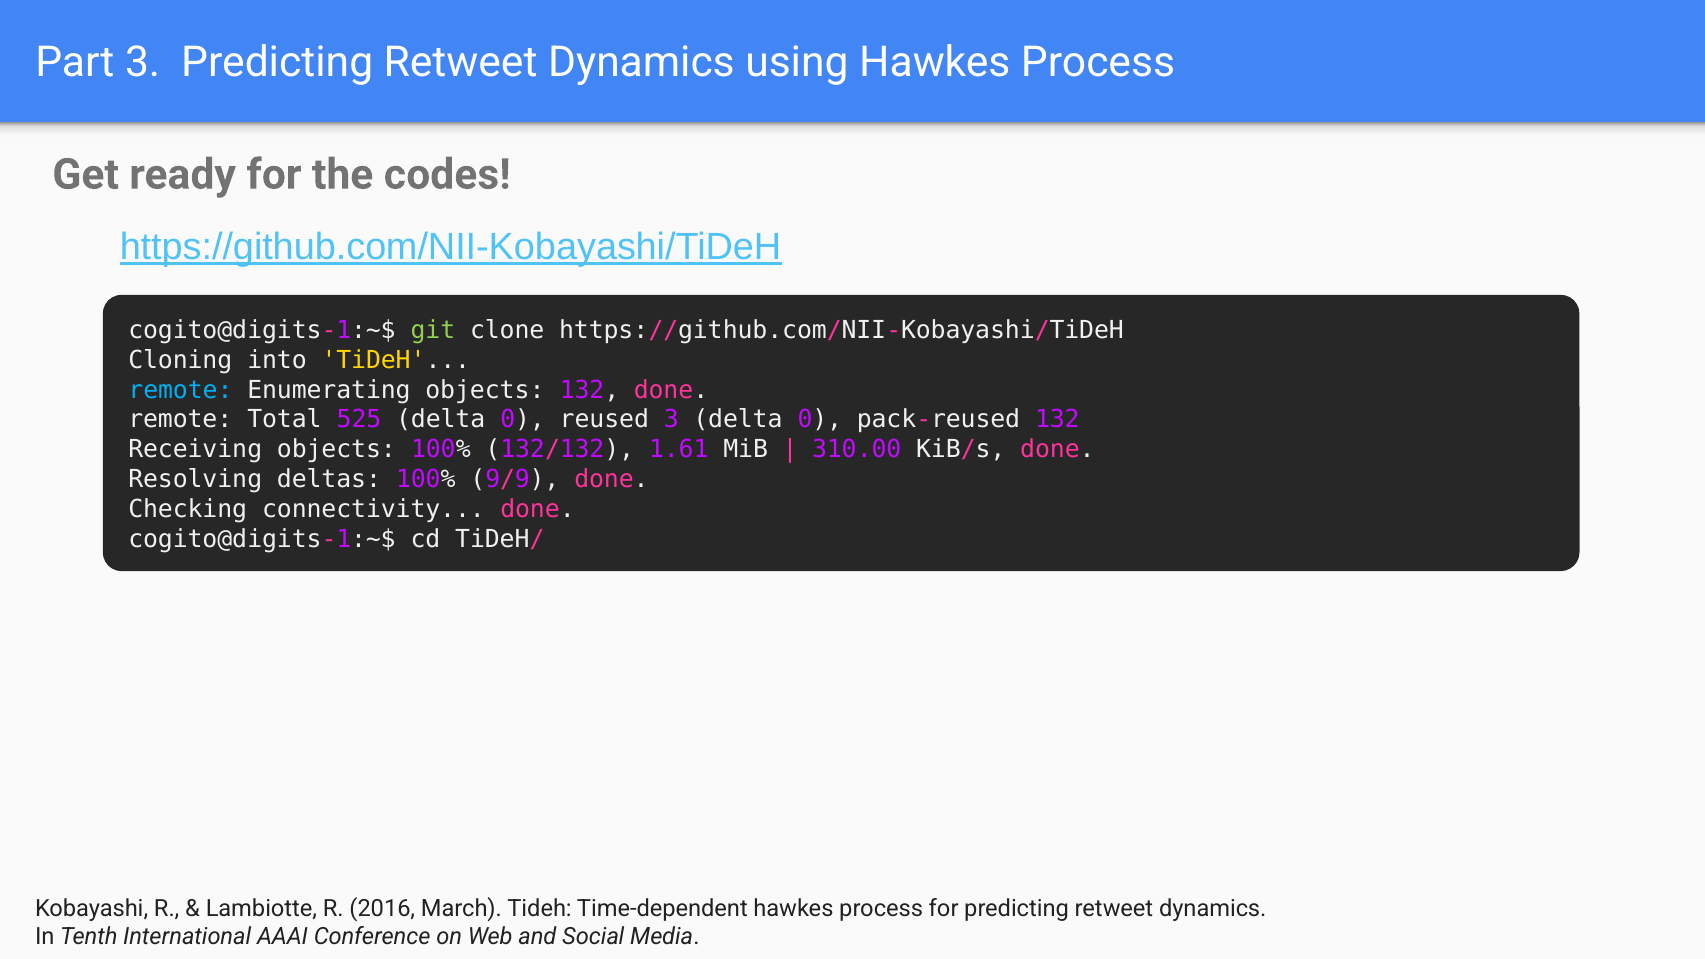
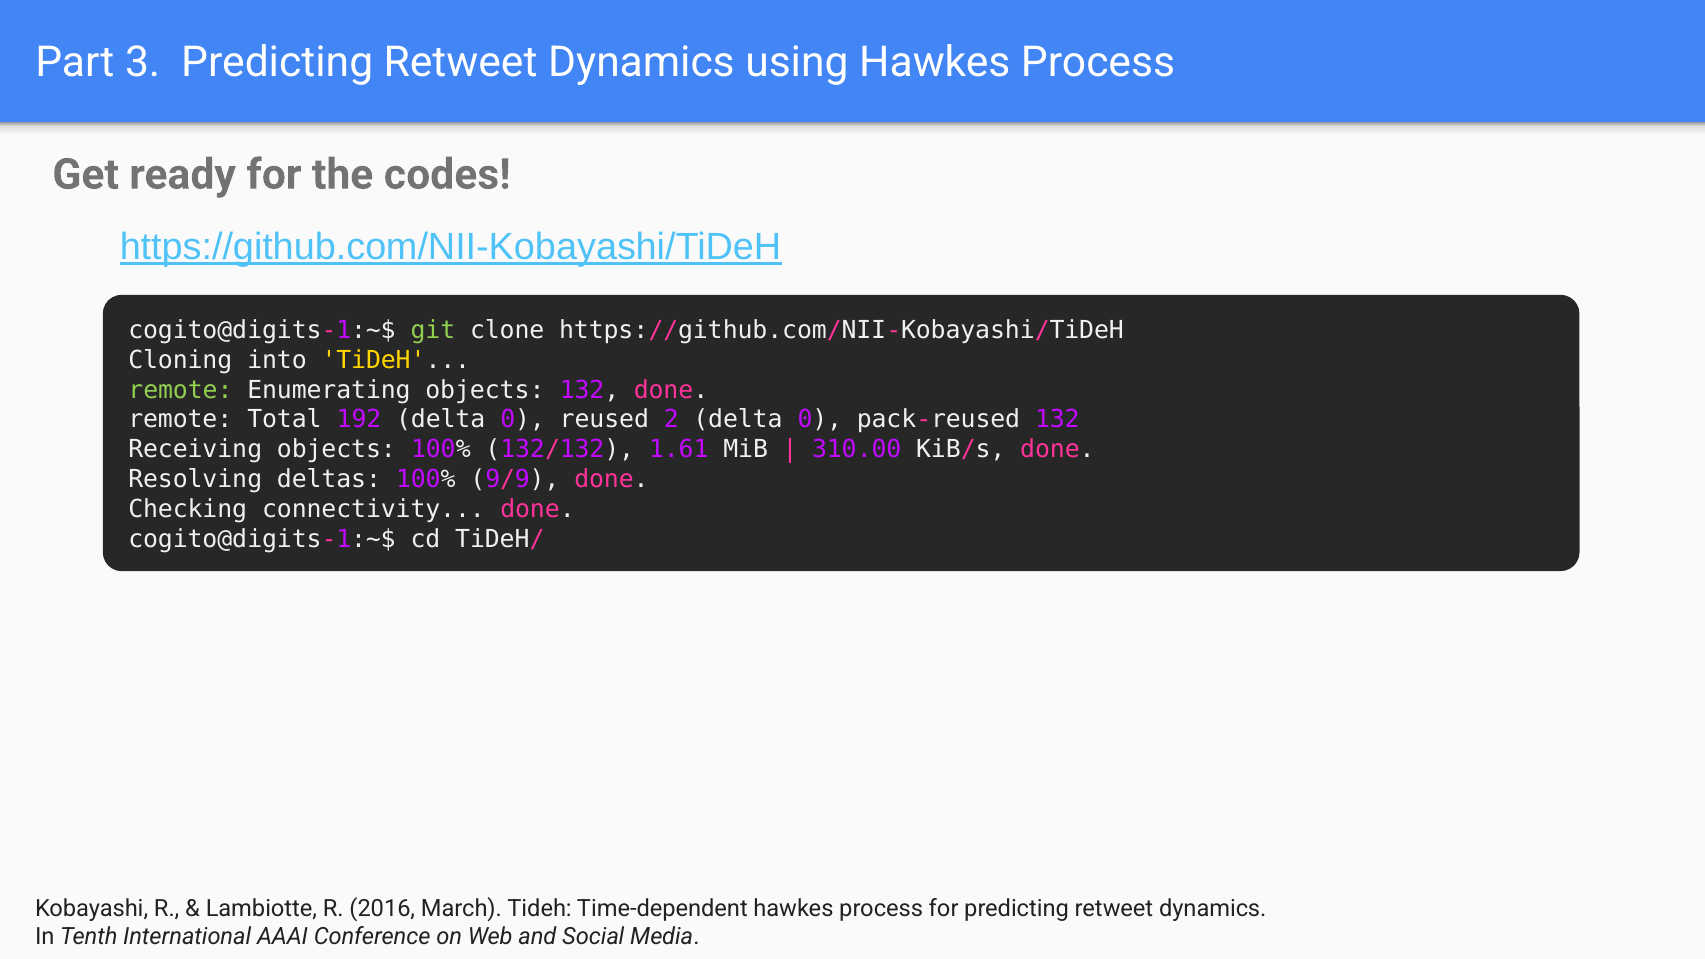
remote colour: light blue -> light green (180, 390)
525: 525 -> 192 (359, 420)
reused 3: 3 -> 2 (671, 420)
